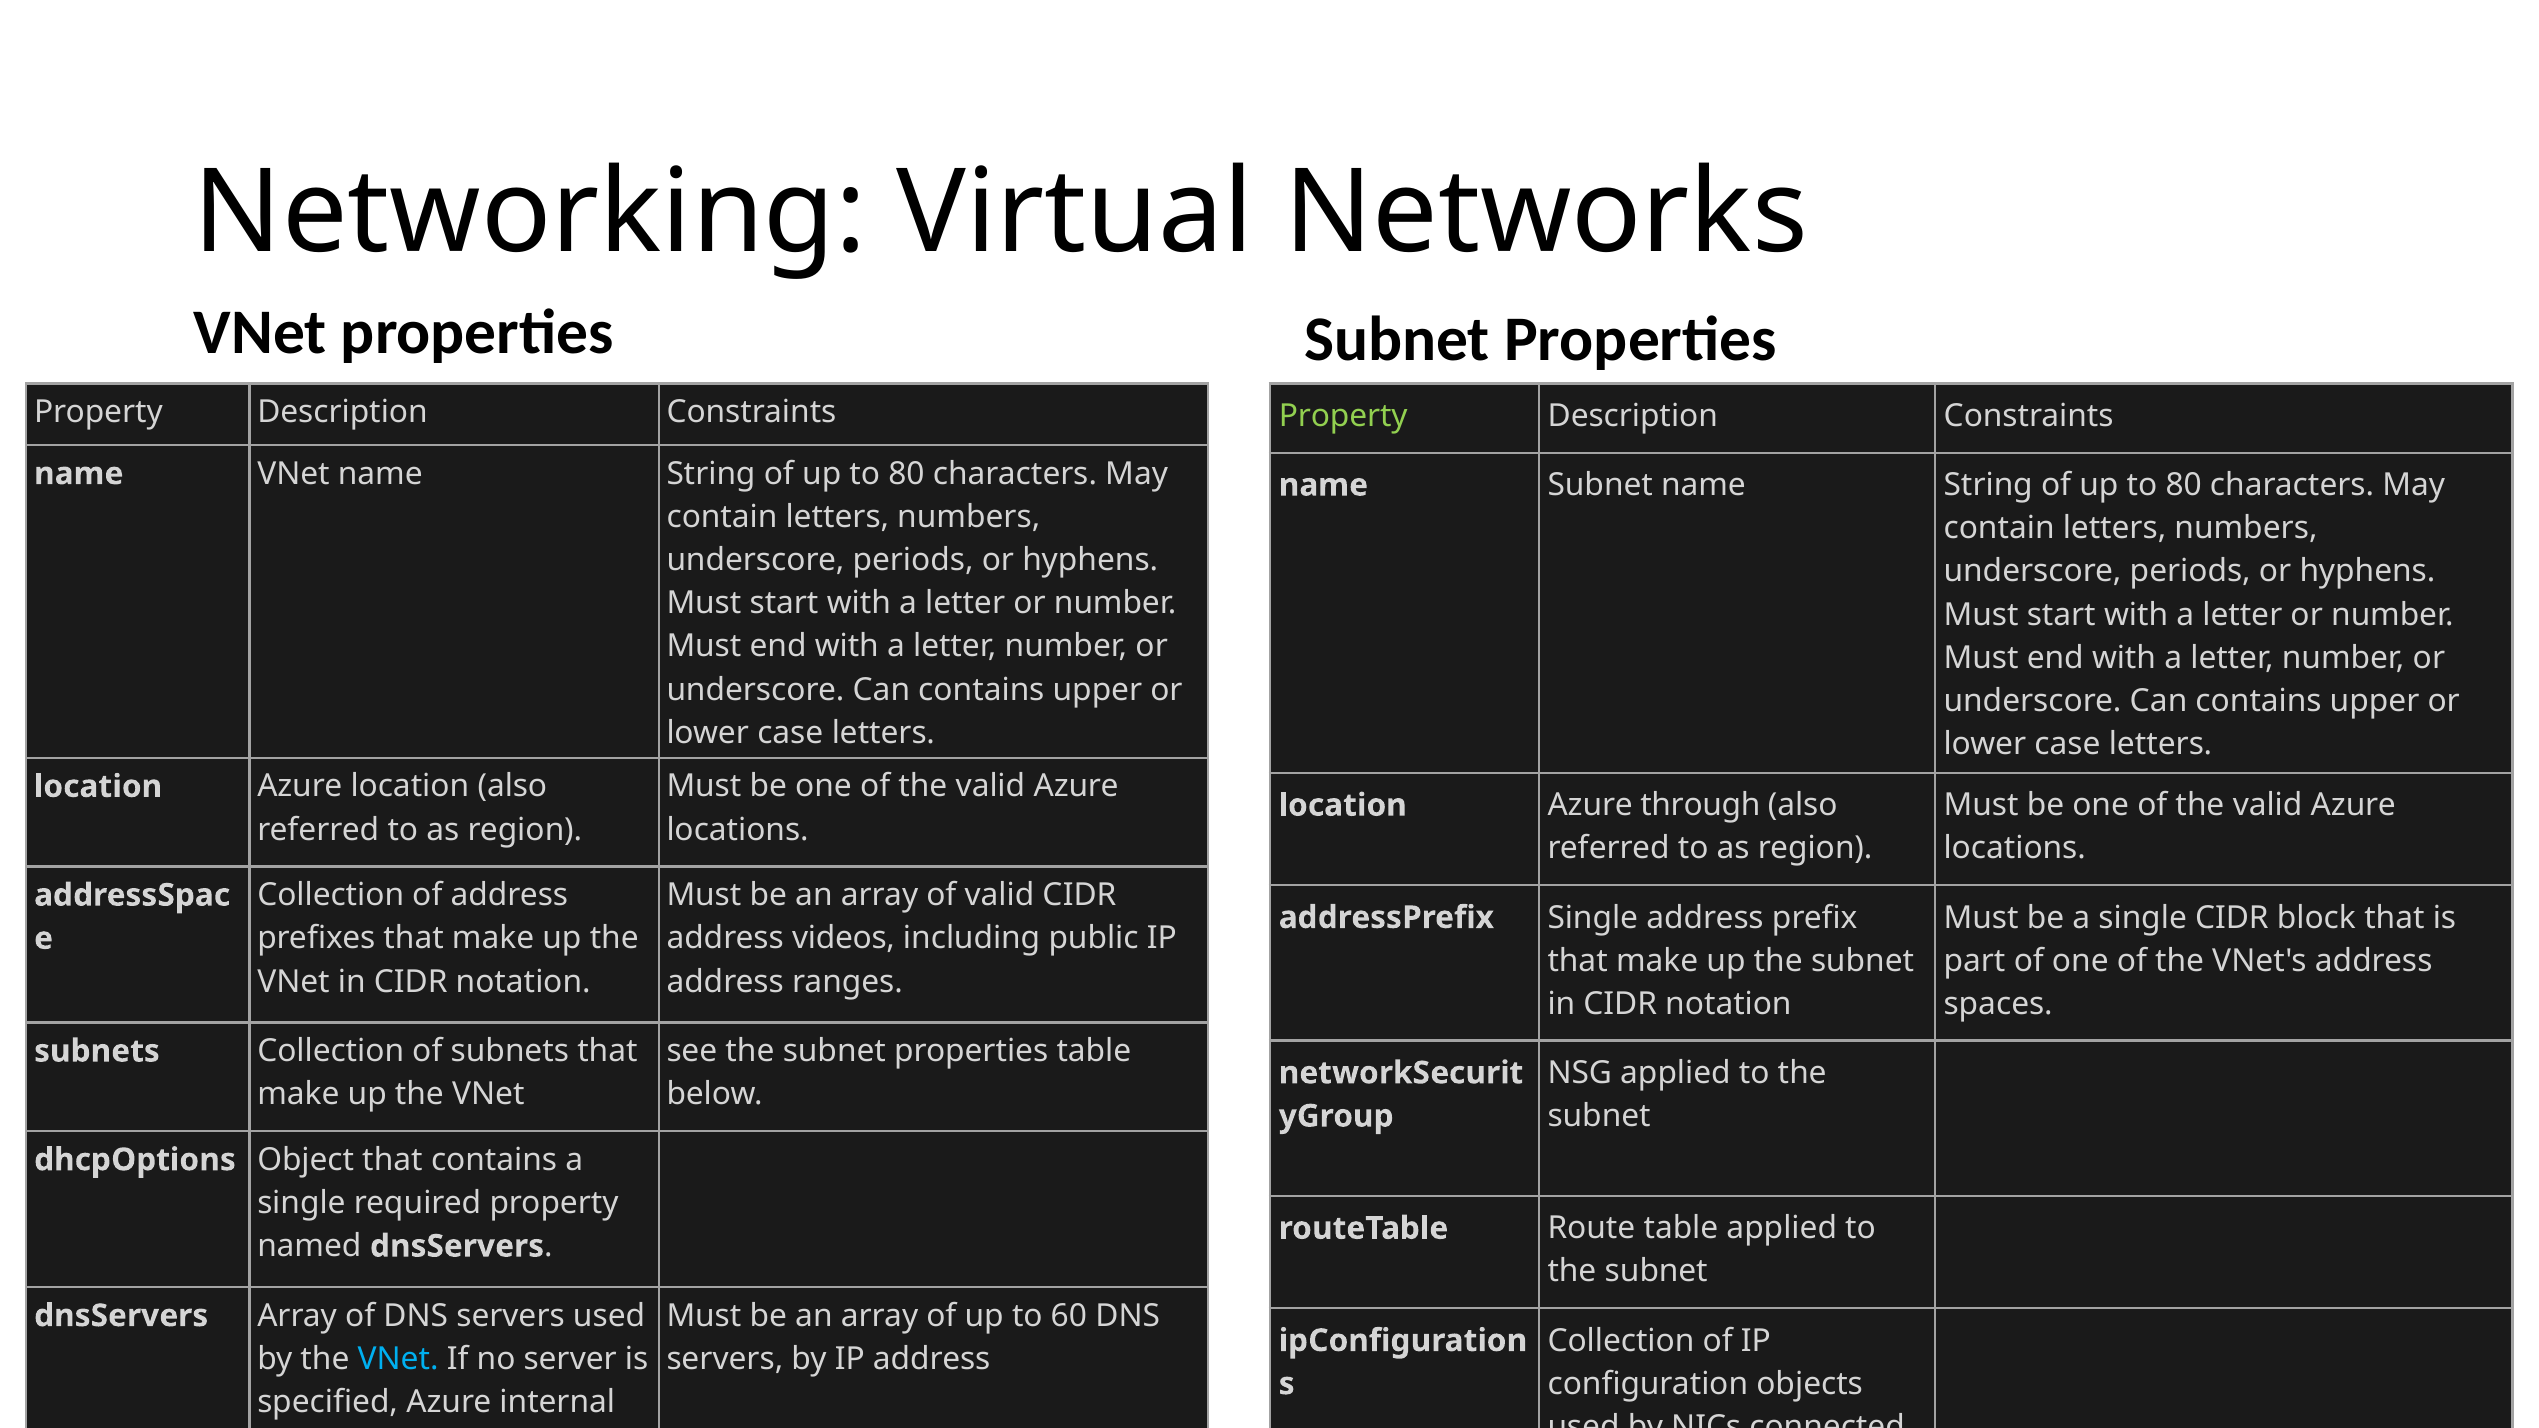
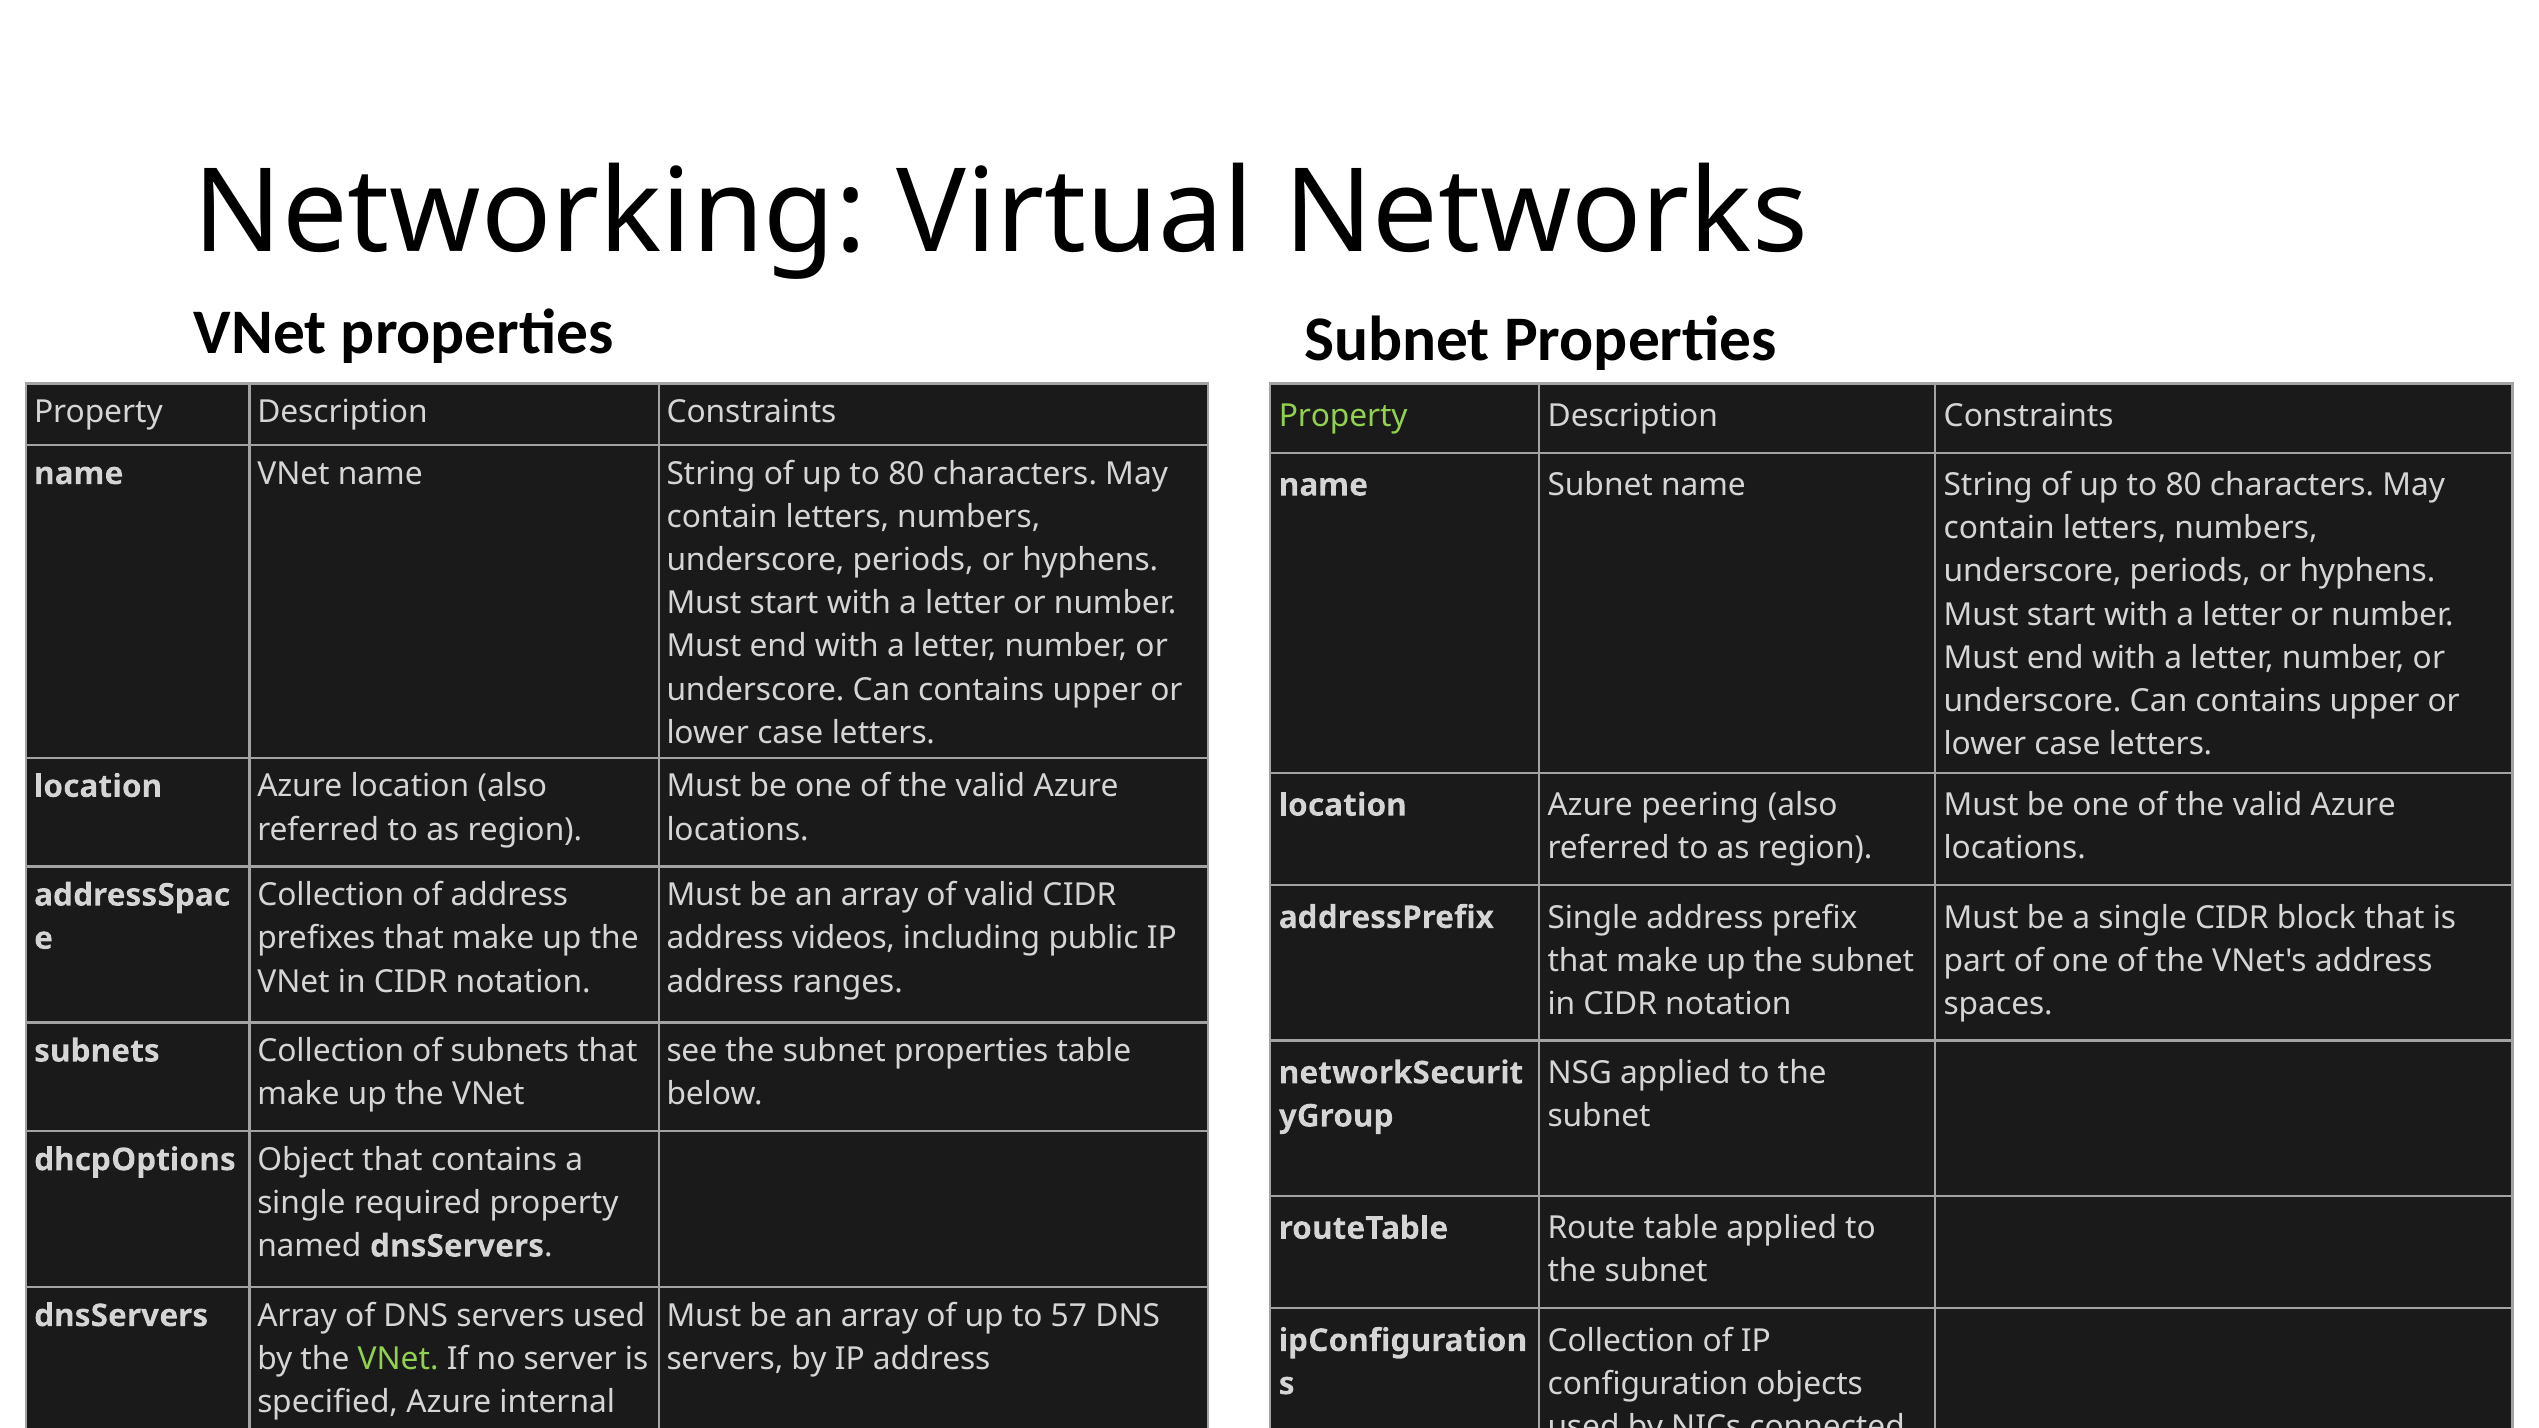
through: through -> peering (1700, 805)
60: 60 -> 57 (1069, 1316)
VNet colour: light blue -> light green (398, 1359)
